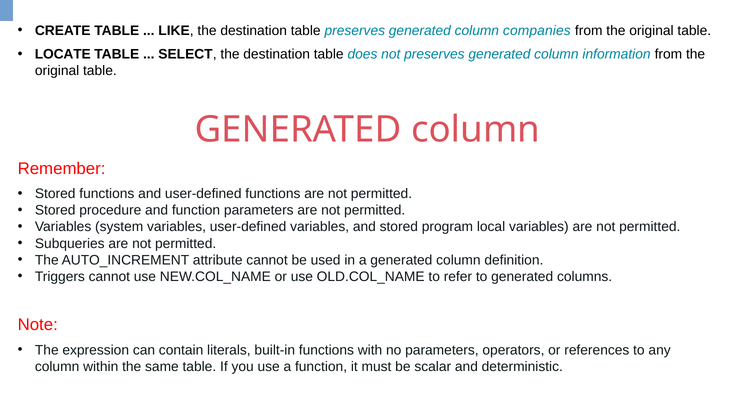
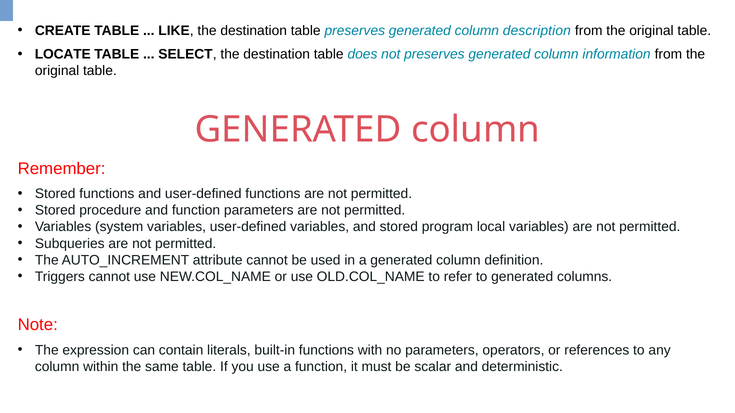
companies: companies -> description (537, 31)
